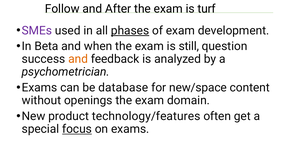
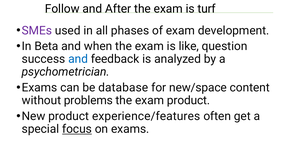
phases underline: present -> none (130, 31)
still: still -> like (189, 46)
and colour: orange -> blue (78, 59)
openings: openings -> problems (88, 101)
exam domain: domain -> product (189, 101)
technology/features: technology/features -> experience/features (146, 116)
